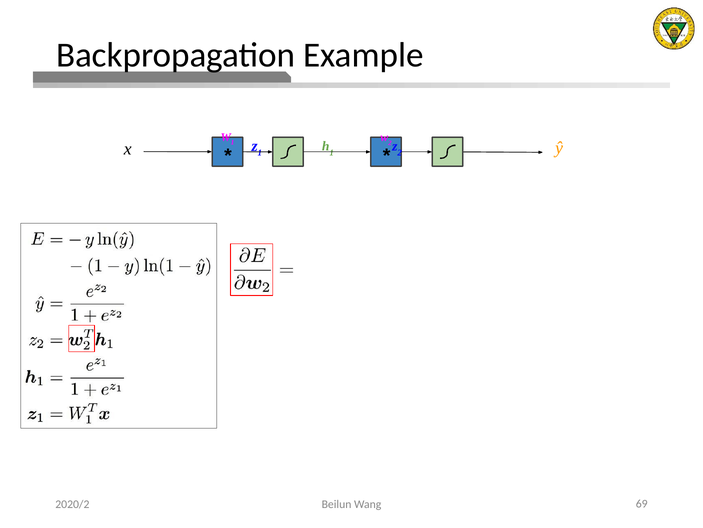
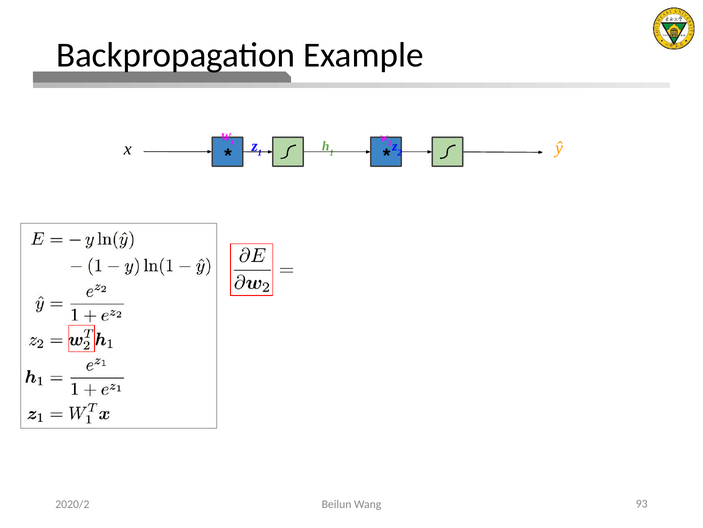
69: 69 -> 93 (642, 503)
